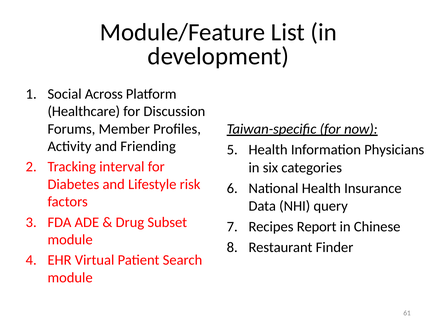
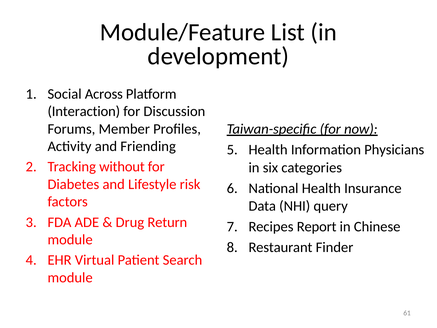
Healthcare: Healthcare -> Interaction (84, 111)
interval: interval -> without (122, 167)
Subset: Subset -> Return (167, 222)
